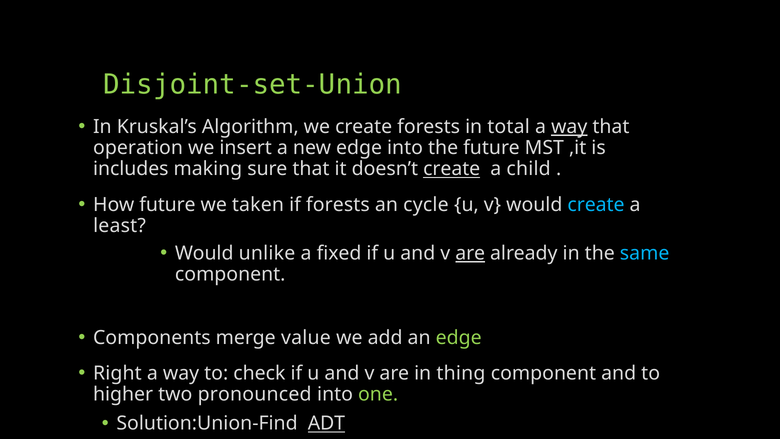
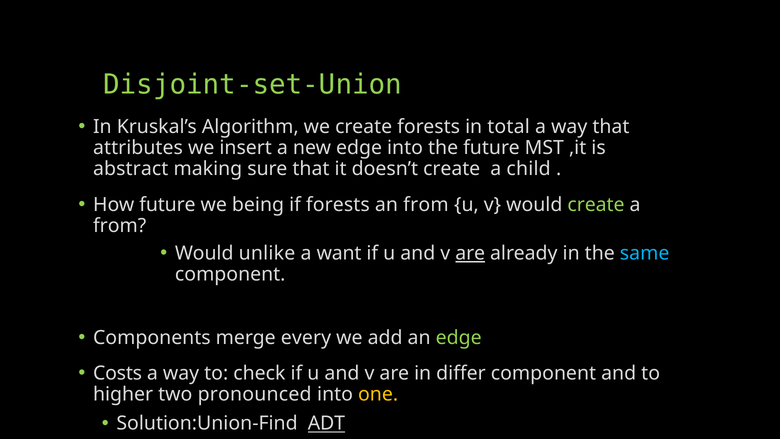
way underline: present -> none (569, 127)
operation: operation -> attributes (138, 148)
includes: includes -> abstract (131, 169)
create underline: present -> none (452, 169)
taken: taken -> being (258, 205)
an cycle: cycle -> from (426, 205)
create colour: light blue -> light green (596, 205)
least: least -> from (120, 226)
fixed: fixed -> want (339, 253)
value: value -> every (306, 337)
Right: Right -> Costs (118, 373)
thing: thing -> differ (461, 373)
one colour: light green -> yellow (378, 394)
